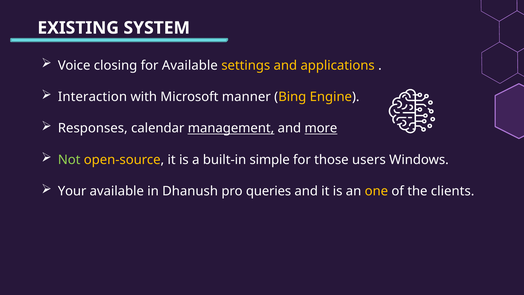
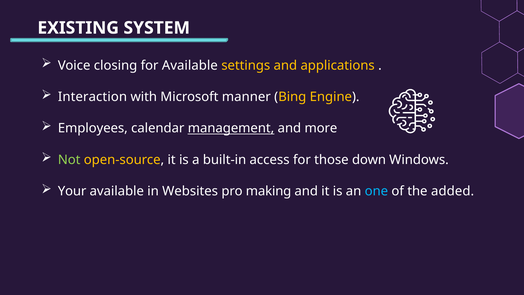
Responses: Responses -> Employees (93, 128)
more underline: present -> none (321, 128)
simple: simple -> access (270, 160)
users: users -> down (369, 160)
Dhanush: Dhanush -> Websites (190, 191)
queries: queries -> making (269, 191)
one colour: yellow -> light blue (376, 191)
clients: clients -> added (453, 191)
